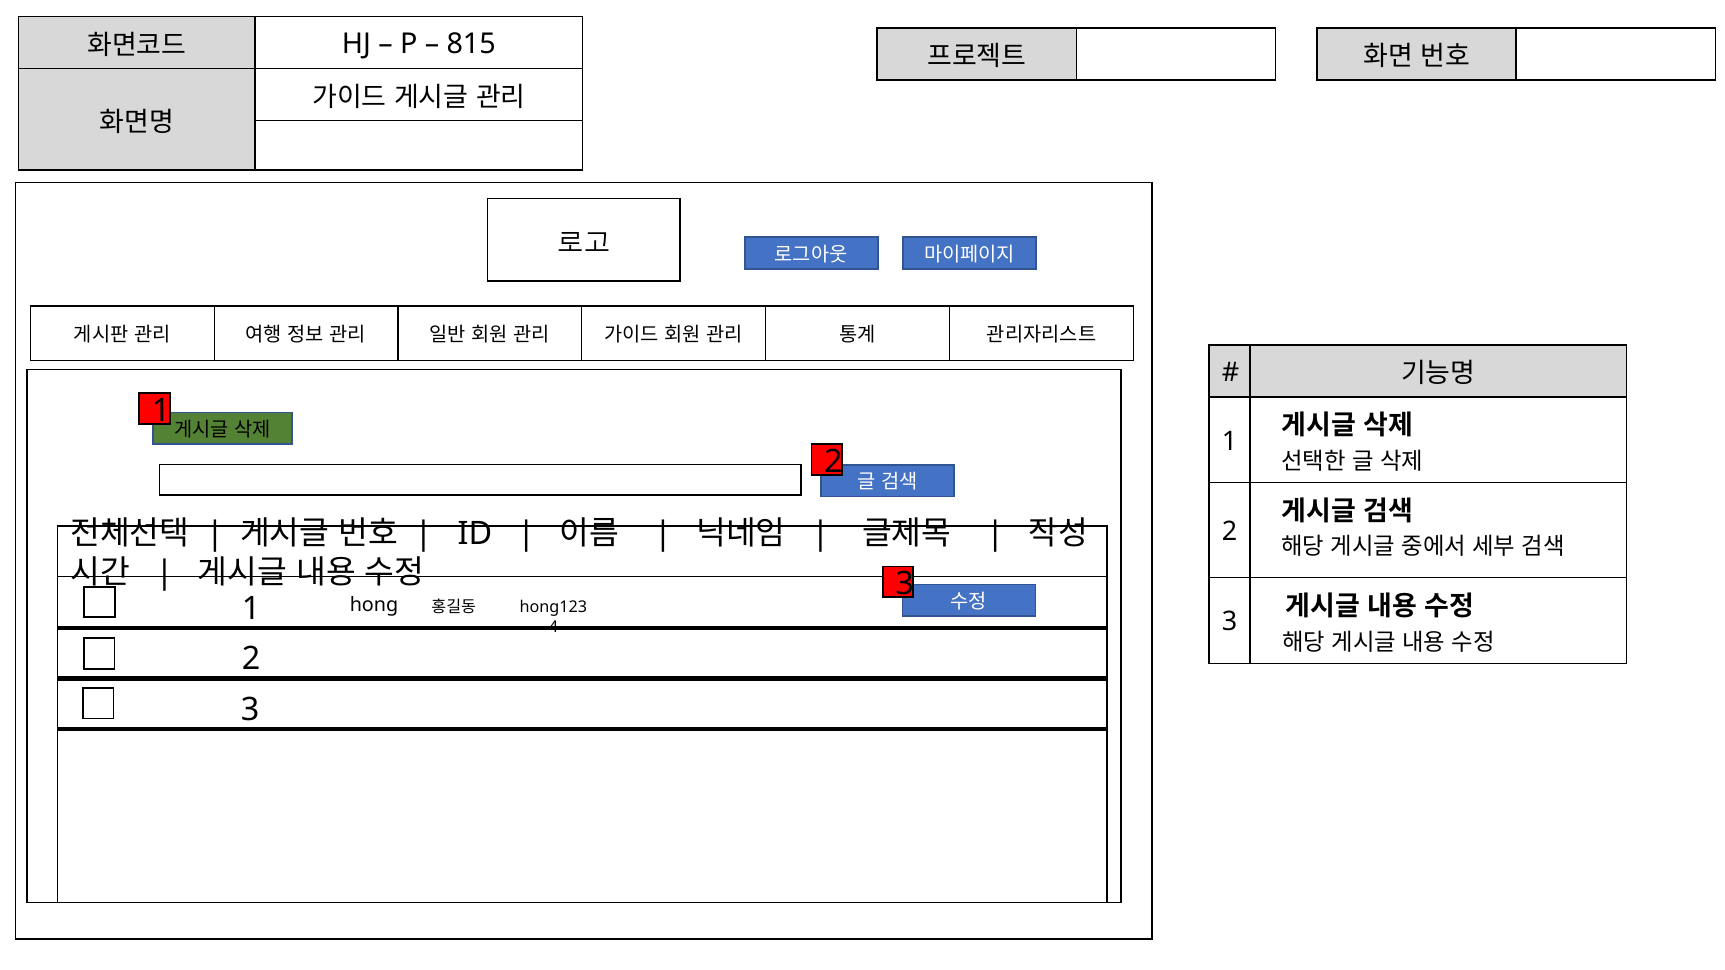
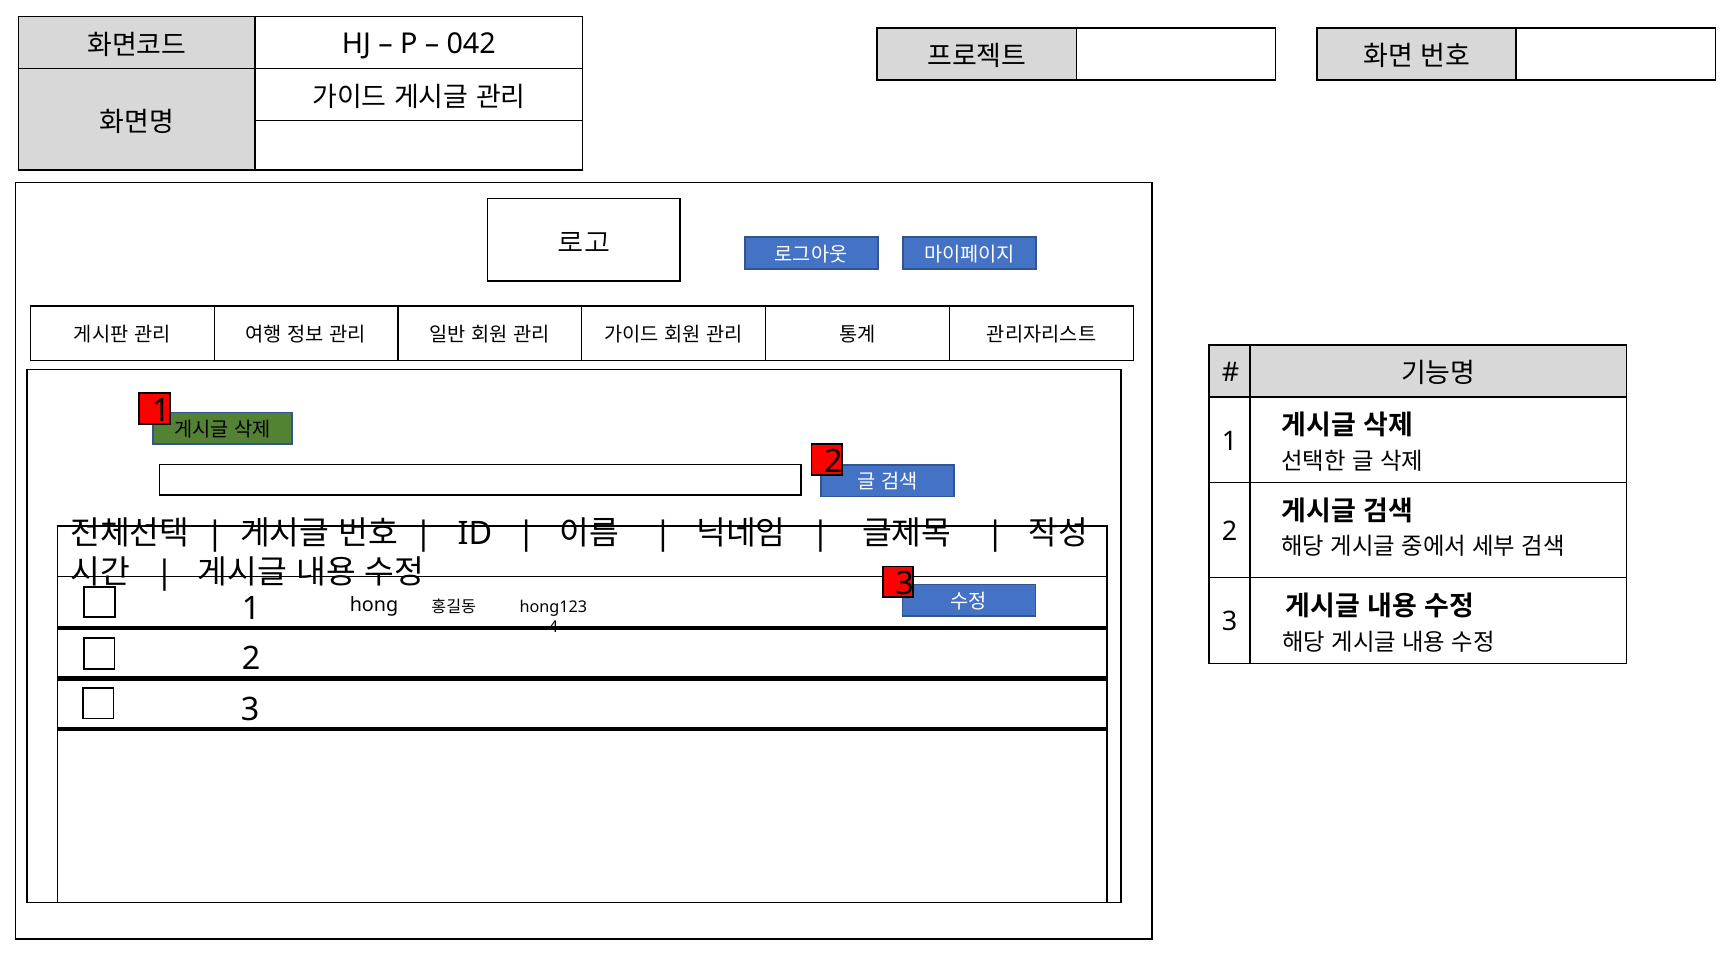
815: 815 -> 042 (471, 44)
